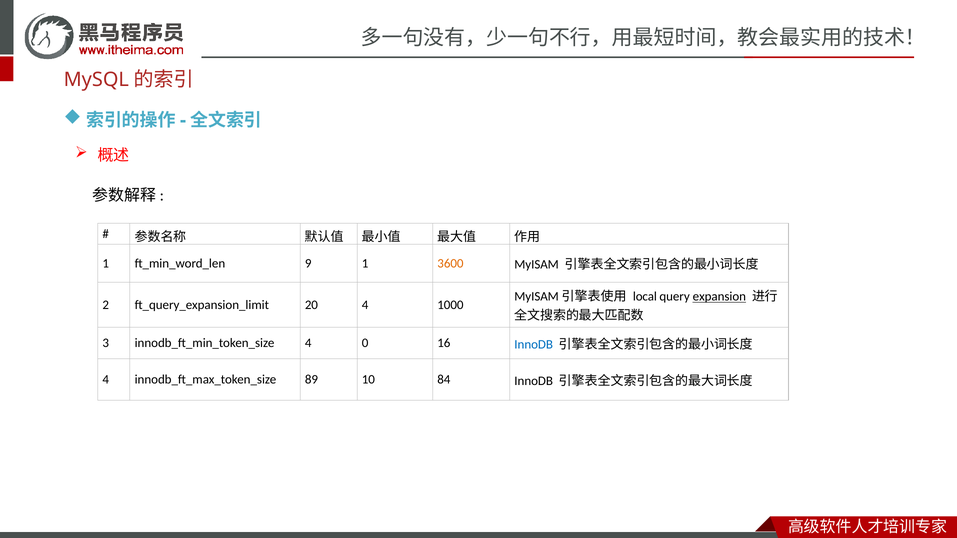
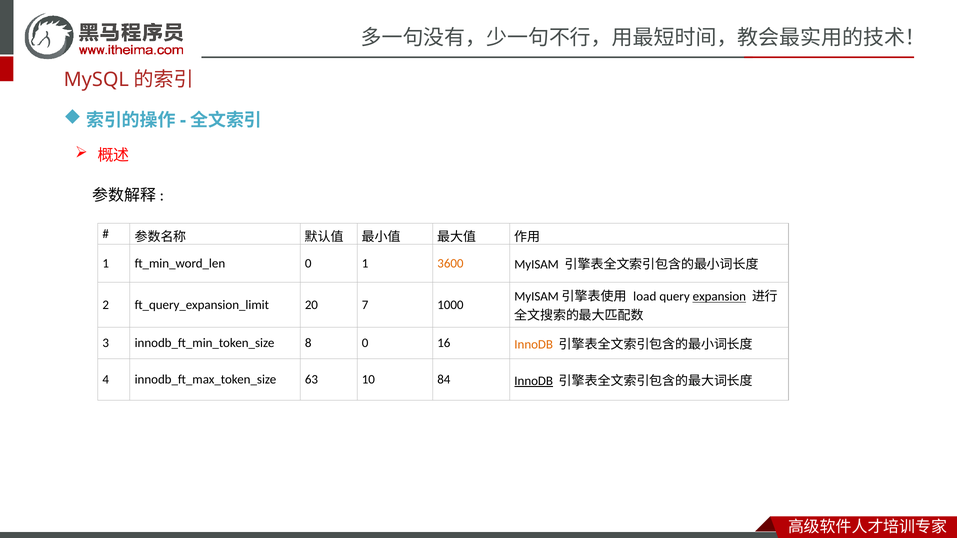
9: 9 -> 0 (308, 264)
local: local -> load (645, 297)
20 4: 4 -> 7 (365, 305)
4: 4 -> 8 (308, 343)
InnoDB colour: blue -> orange (534, 344)
89: 89 -> 63 (311, 380)
InnoDB underline: none -> present (534, 381)
